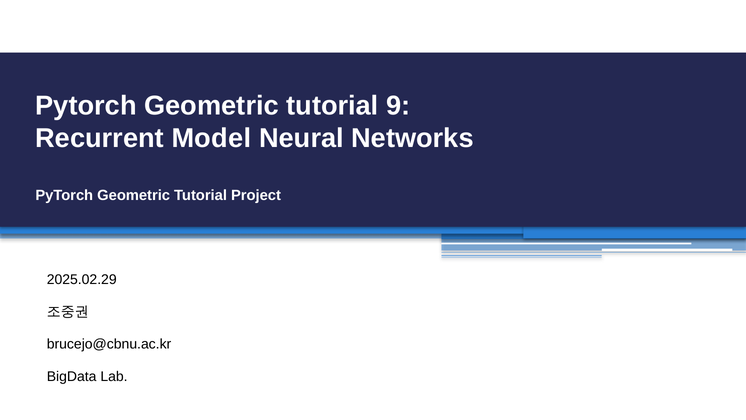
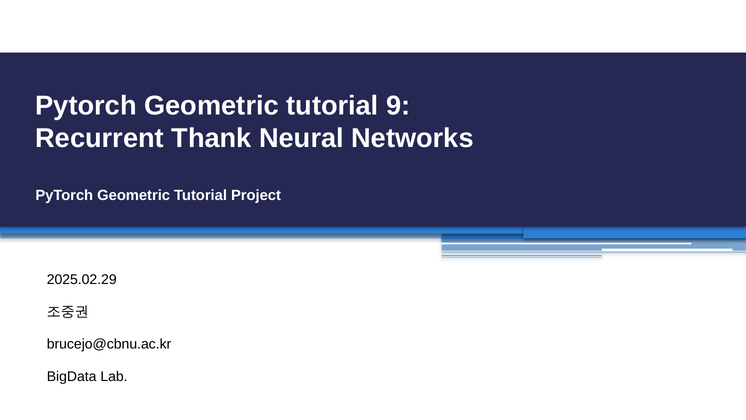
Model: Model -> Thank (211, 138)
